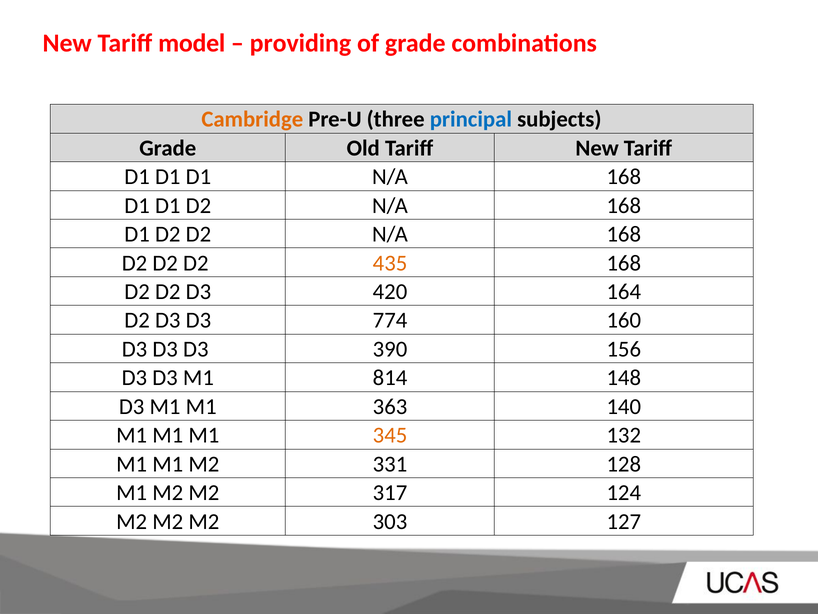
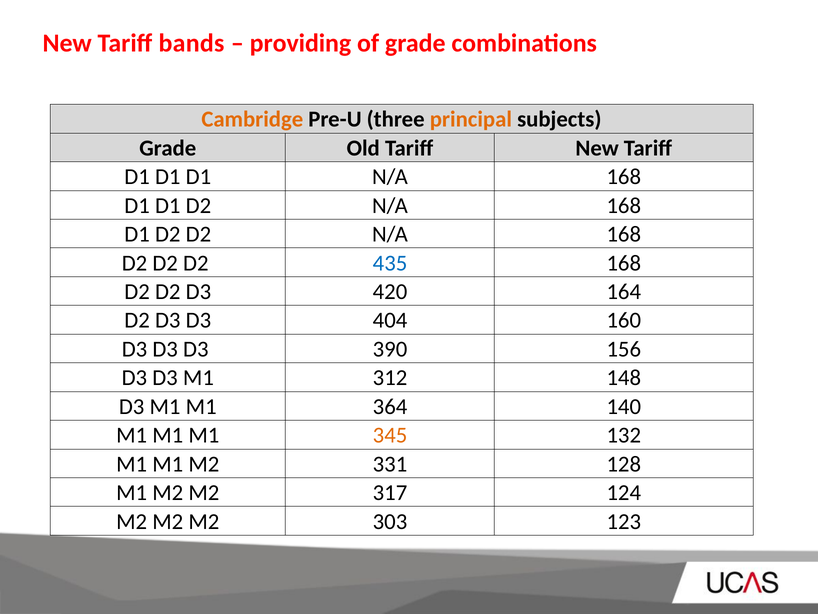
model: model -> bands (191, 43)
principal colour: blue -> orange (471, 119)
435 colour: orange -> blue (390, 263)
774: 774 -> 404 (390, 320)
814: 814 -> 312 (390, 378)
363: 363 -> 364 (390, 406)
127: 127 -> 123 (624, 521)
